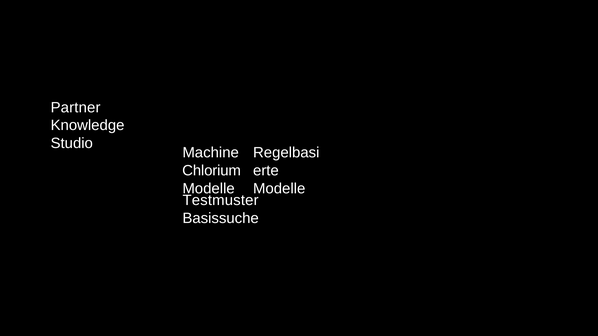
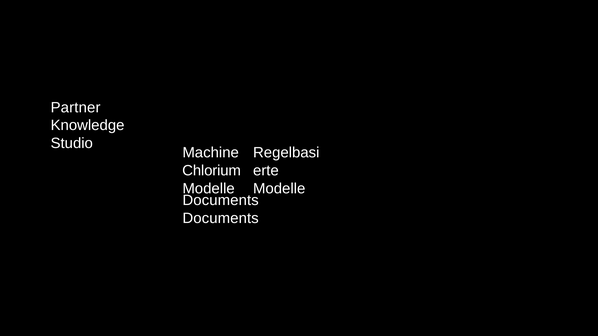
Testmuster: Testmuster -> Documents (221, 200)
Basissuche: Basissuche -> Documents (221, 218)
